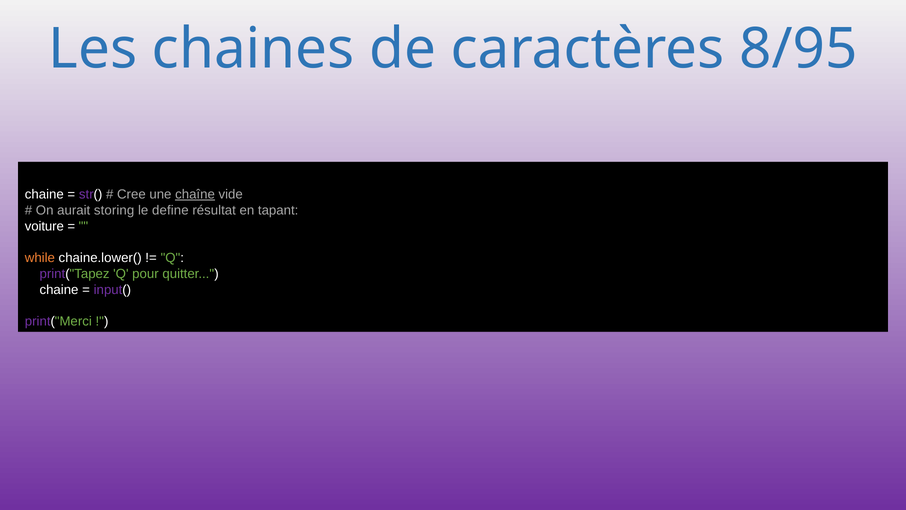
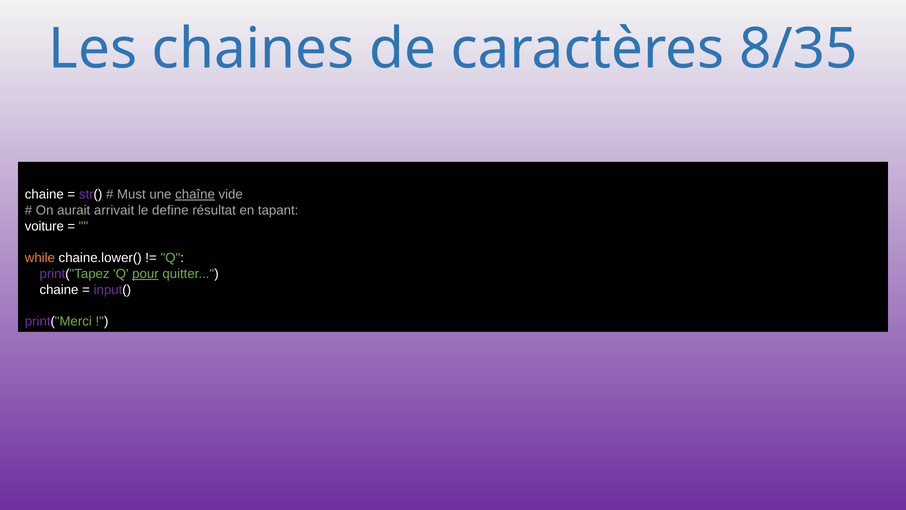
8/95: 8/95 -> 8/35 (798, 49)
Cree: Cree -> Must (131, 194)
storing: storing -> arrivait (114, 210)
pour underline: none -> present (145, 274)
